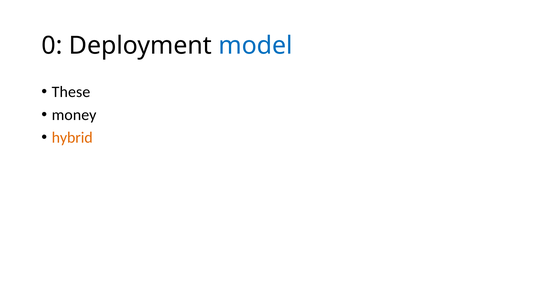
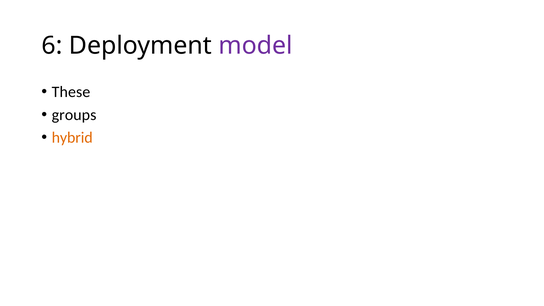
0: 0 -> 6 (52, 46)
model colour: blue -> purple (256, 46)
money: money -> groups (74, 115)
